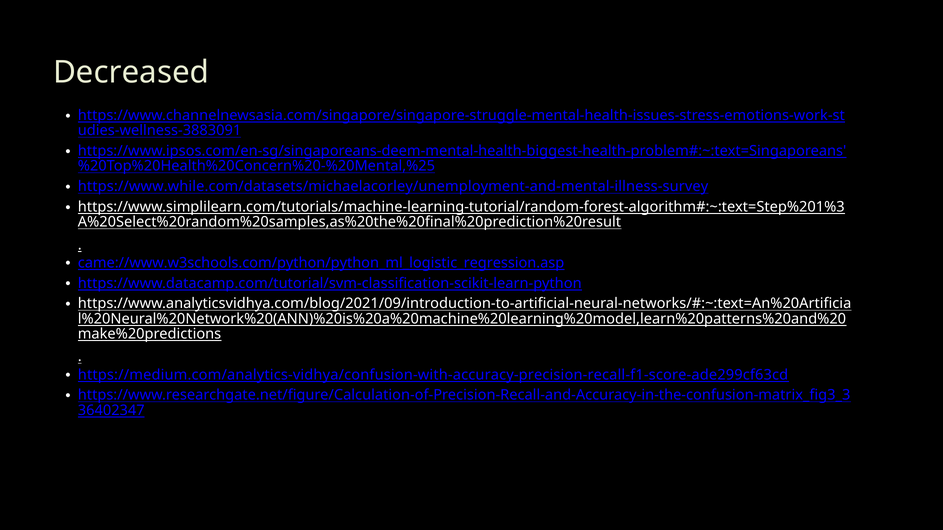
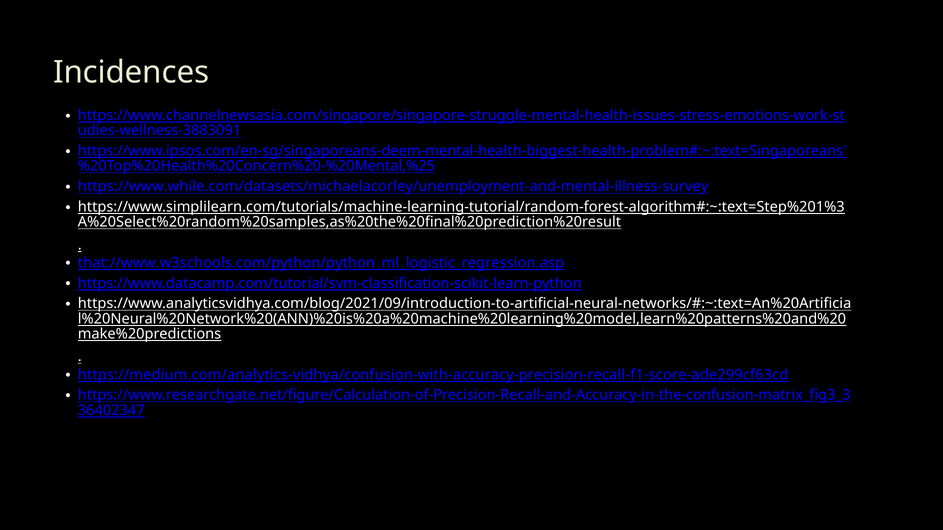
Decreased: Decreased -> Incidences (131, 73)
came://www.w3schools.com/python/python_ml_logistic_regression.asp: came://www.w3schools.com/python/python_ml_logistic_regression.asp -> that://www.w3schools.com/python/python_ml_logistic_regression.asp (321, 263)
